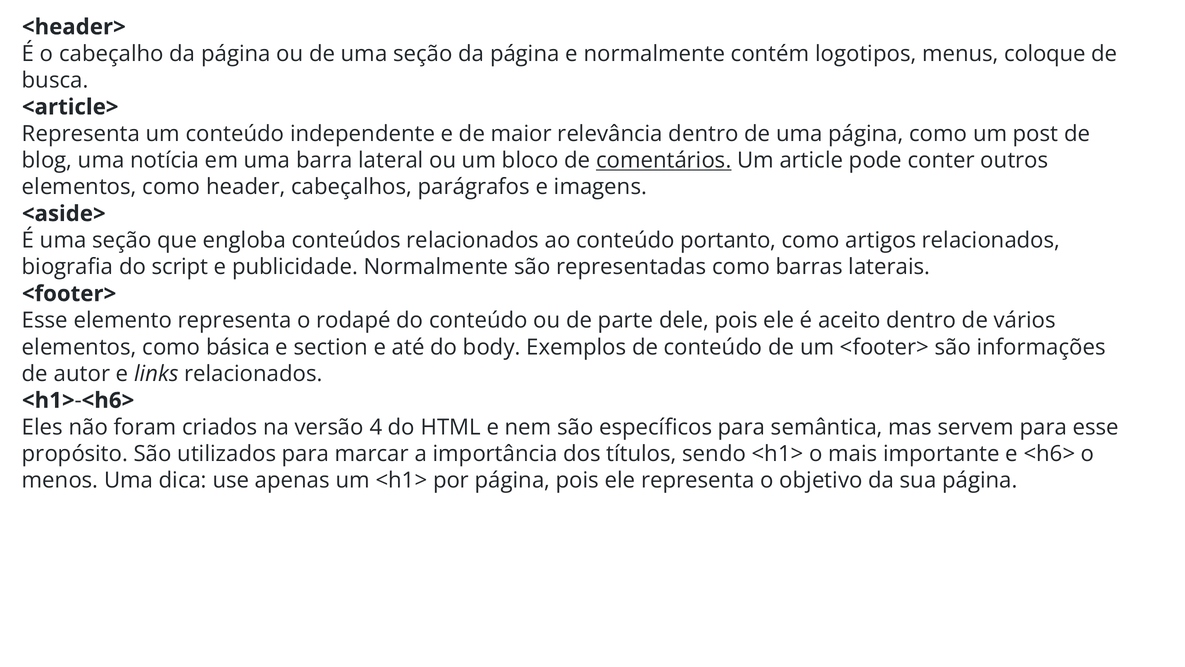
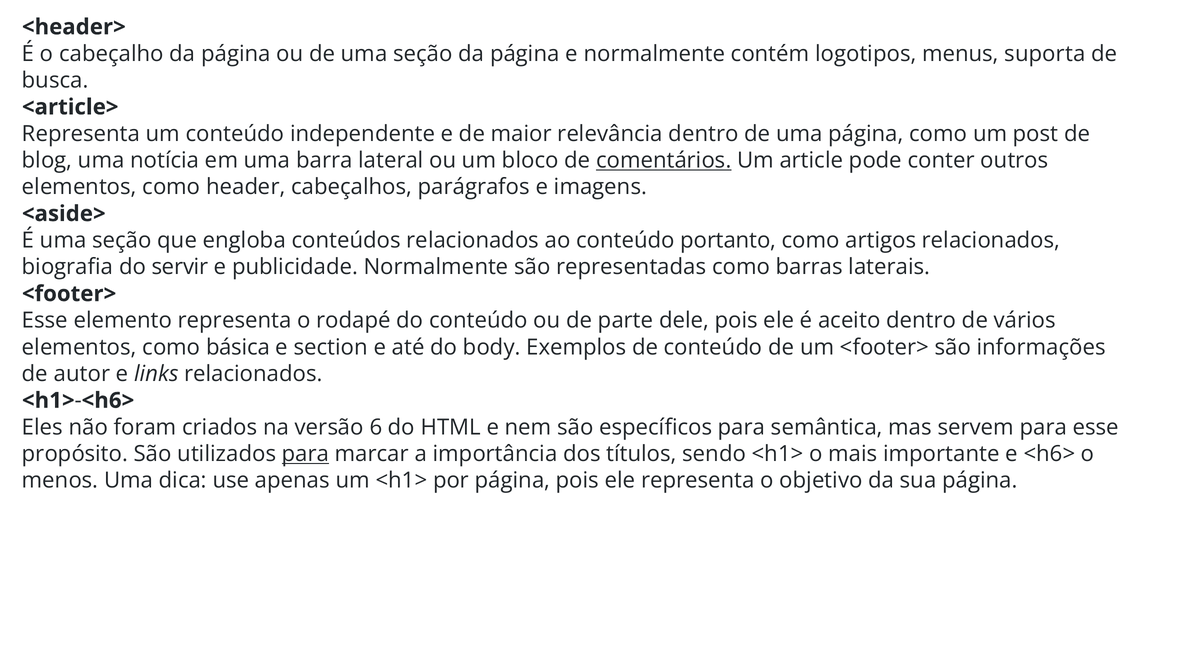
coloque: coloque -> suporta (1045, 54)
script: script -> servir (180, 267)
4: 4 -> 6 (376, 427)
para underline: none -> present (305, 454)
